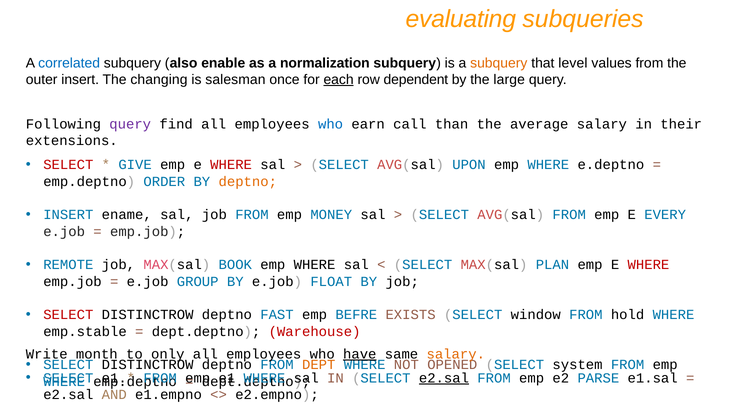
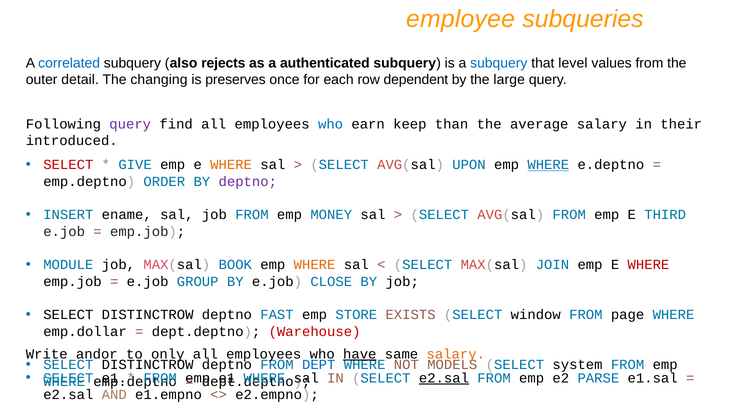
evaluating: evaluating -> employee (461, 19)
enable: enable -> rejects (223, 63)
normalization: normalization -> authenticated (325, 63)
subquery colour: orange -> blue (499, 63)
outer insert: insert -> detail (80, 80)
salesman: salesman -> preserves (236, 80)
each underline: present -> none (339, 80)
call: call -> keep (410, 124)
extensions: extensions -> introduced (72, 141)
WHERE colour: red -> orange (231, 165)
WHERE underline: none -> present (548, 165)
deptno colour: orange -> purple (248, 182)
EVERY: EVERY -> THIRD (665, 215)
REMOTE: REMOTE -> MODULE (68, 265)
WHERE colour: black -> orange (315, 265)
PLAN: PLAN -> JOIN (552, 265)
FLOAT: FLOAT -> CLOSE (331, 282)
SELECT colour: red -> black (68, 315)
BEFRE: BEFRE -> STORE (356, 315)
hold: hold -> page (628, 315)
emp.stable: emp.stable -> emp.dollar (85, 332)
month: month -> andor (97, 354)
DEPT colour: orange -> blue (319, 365)
OPENED: OPENED -> MODELS (452, 365)
